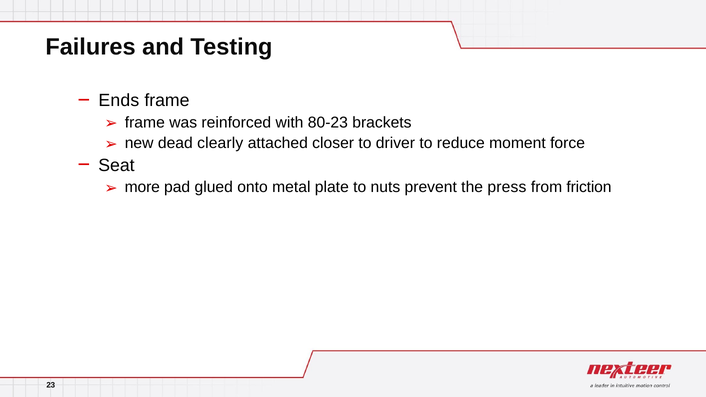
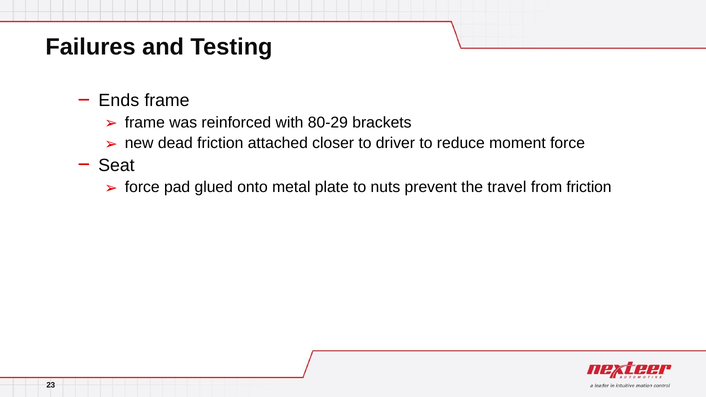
80-23: 80-23 -> 80-29 (328, 122)
dead clearly: clearly -> friction (220, 143)
more: more -> force (142, 187)
press: press -> travel (507, 187)
